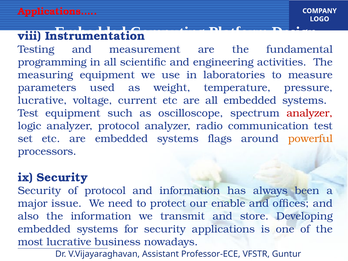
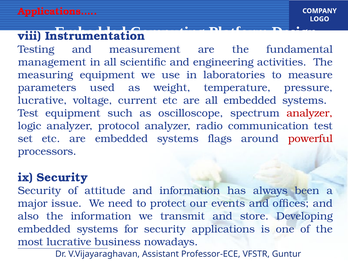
programming: programming -> management (52, 62)
powerful colour: orange -> red (310, 139)
of protocol: protocol -> attitude (105, 191)
enable: enable -> events (228, 203)
